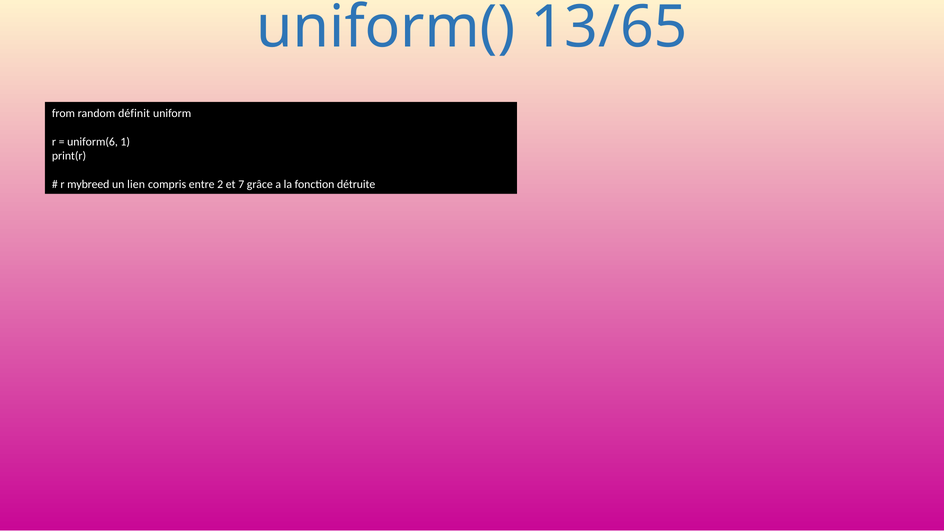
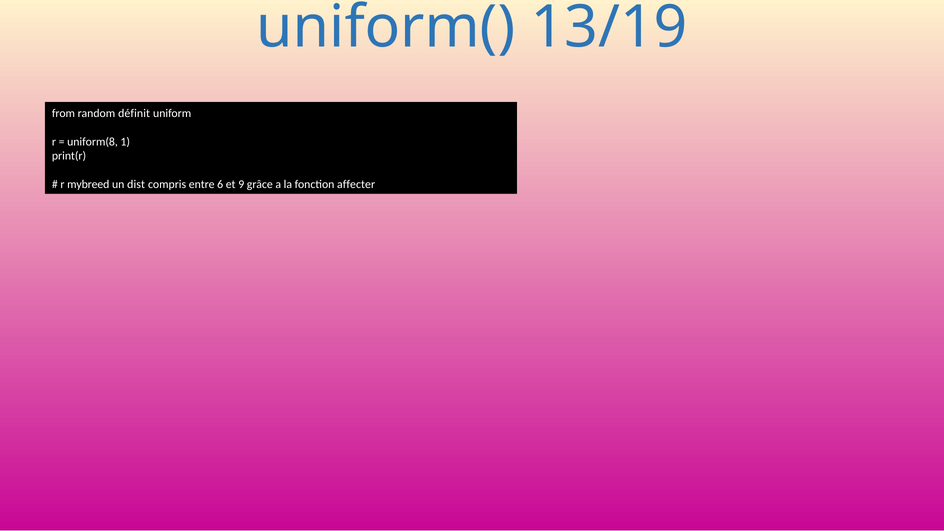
13/65: 13/65 -> 13/19 (609, 27)
uniform(6: uniform(6 -> uniform(8 (92, 142)
lien: lien -> dist (136, 184)
2: 2 -> 6 (220, 184)
7: 7 -> 9 (241, 184)
détruite: détruite -> affecter (356, 184)
